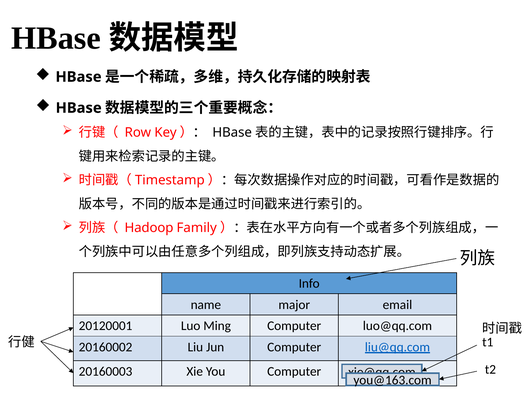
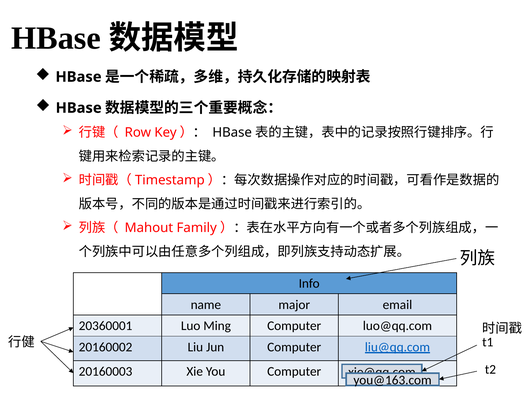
Hadoop: Hadoop -> Mahout (149, 228)
20120001: 20120001 -> 20360001 (106, 326)
